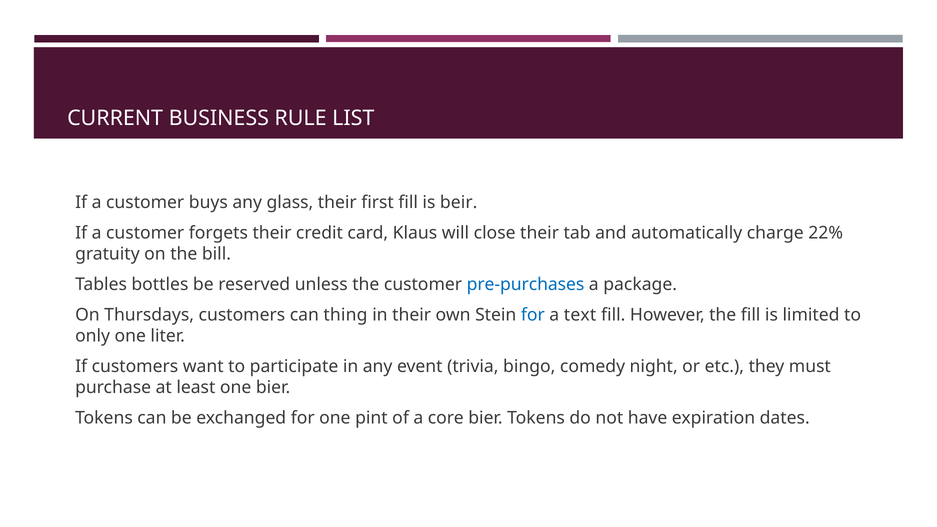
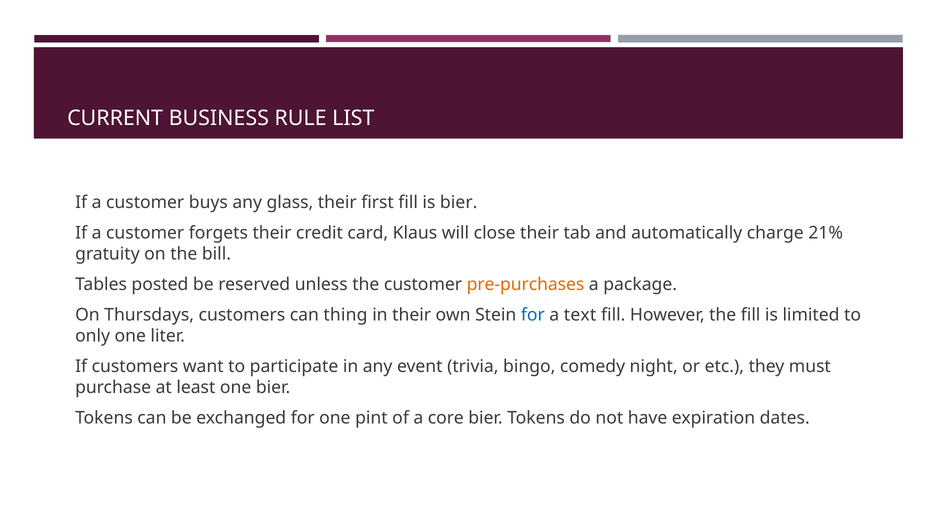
is beir: beir -> bier (459, 202)
22%: 22% -> 21% (826, 233)
bottles: bottles -> posted (160, 284)
pre-purchases colour: blue -> orange (526, 284)
